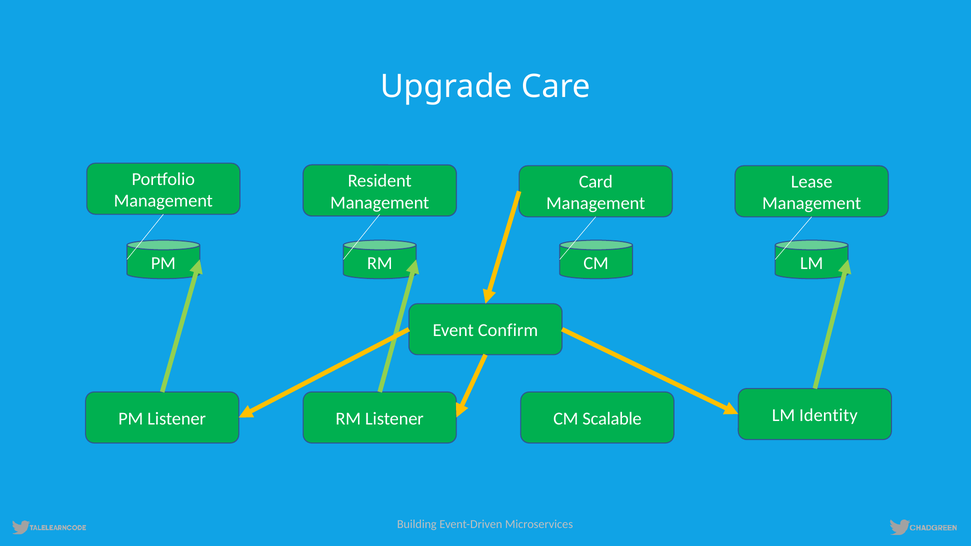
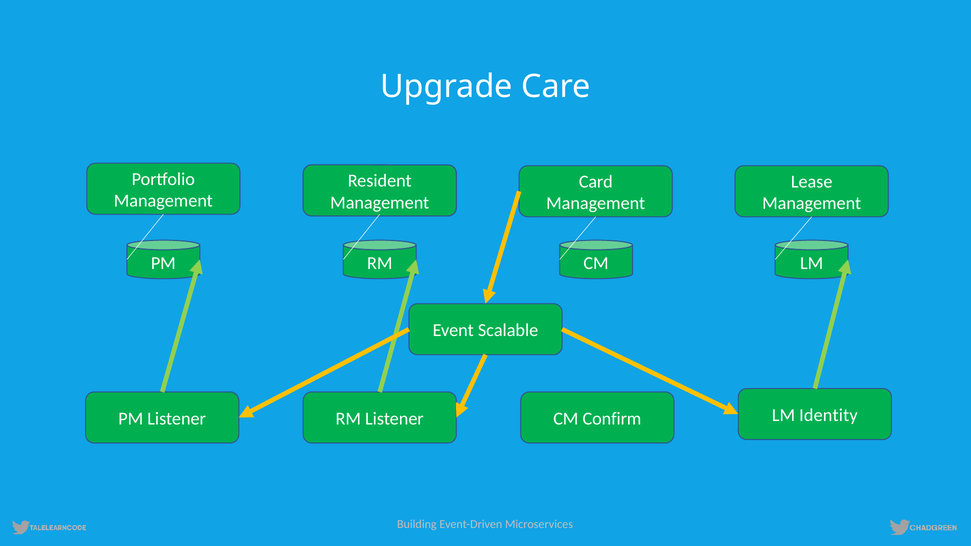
Confirm: Confirm -> Scalable (508, 331)
Scalable: Scalable -> Confirm (612, 419)
